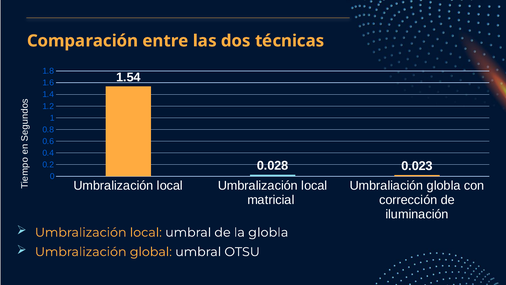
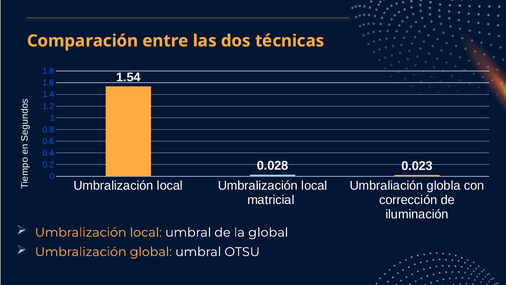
la globla: globla -> global (268, 232)
